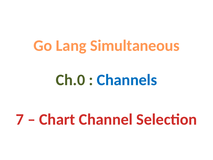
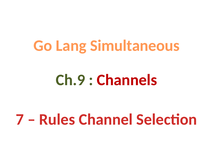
Ch.0: Ch.0 -> Ch.9 (70, 80)
Channels colour: blue -> red (127, 80)
Chart: Chart -> Rules (57, 119)
